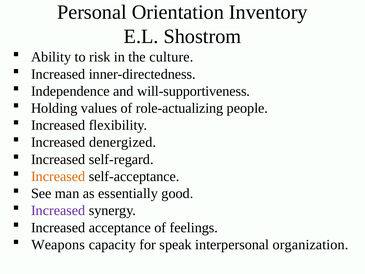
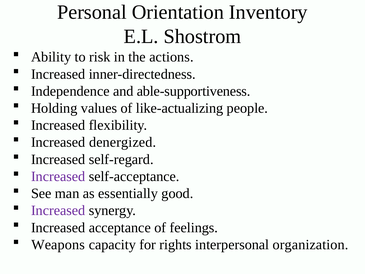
culture: culture -> actions (171, 57)
will-supportiveness: will-supportiveness -> able-supportiveness (194, 91)
role-actualizing: role-actualizing -> like-actualizing (180, 108)
Increased colour: orange -> purple (58, 176)
speak: speak -> rights (176, 244)
